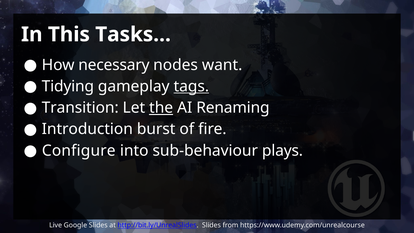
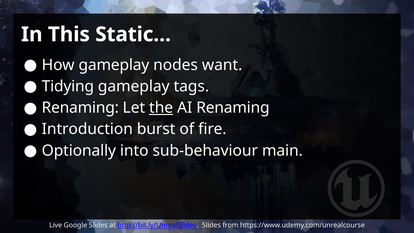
Tasks…: Tasks… -> Static… (133, 34)
How necessary: necessary -> gameplay (114, 65)
tags underline: present -> none (191, 86)
Transition: Transition -> Renaming (80, 108)
Configure: Configure -> Optionally (79, 151)
plays: plays -> main (282, 151)
